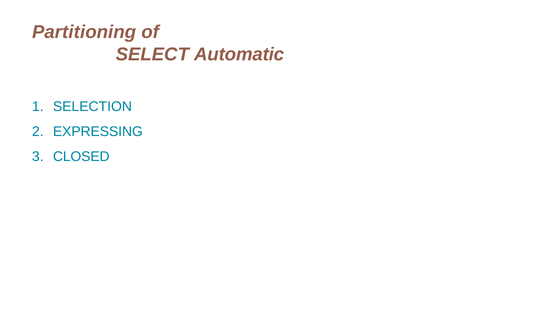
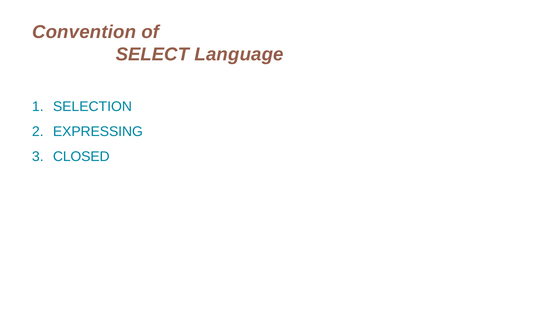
Partitioning: Partitioning -> Convention (84, 32)
Automatic: Automatic -> Language (239, 54)
